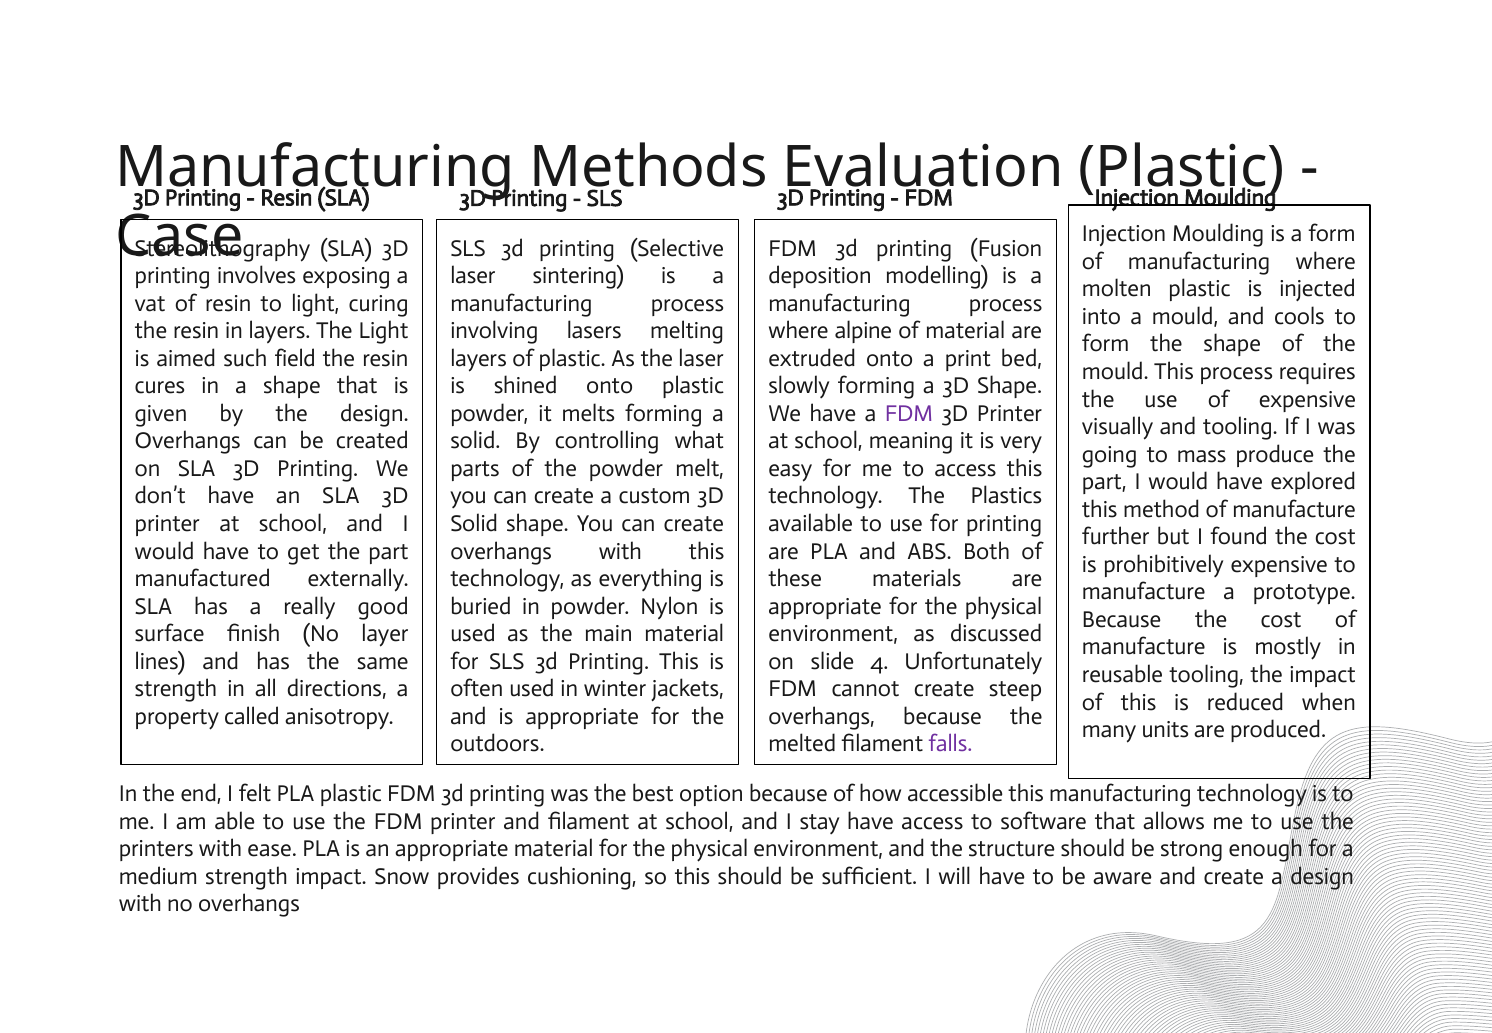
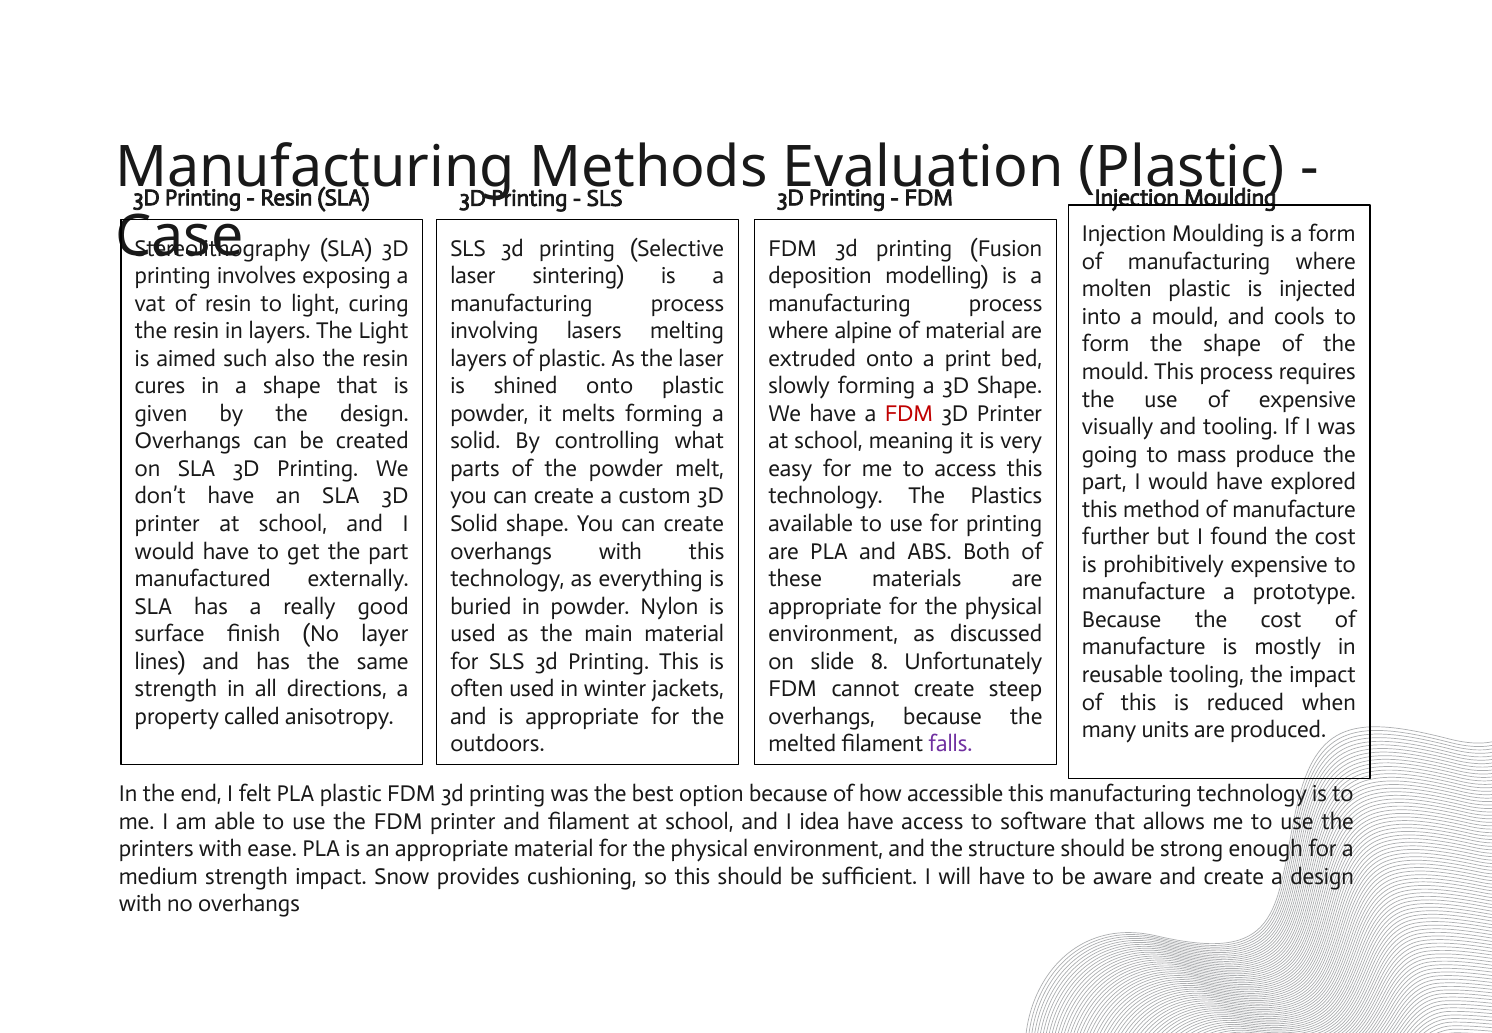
field: field -> also (295, 359)
FDM colour: purple -> red (909, 414)
4: 4 -> 8 (879, 662)
stay: stay -> idea (820, 822)
